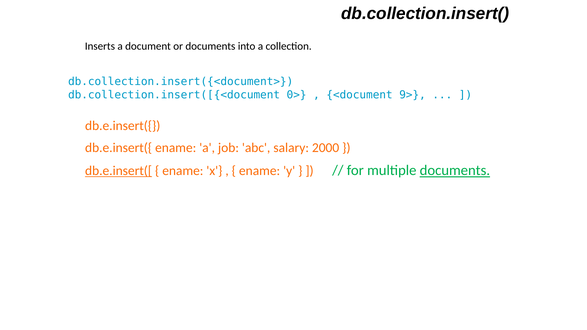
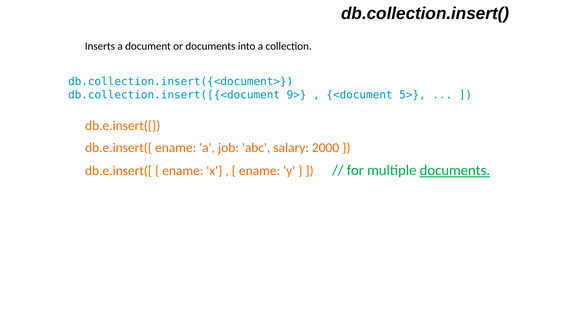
0>: 0> -> 9> (297, 95)
9>: 9> -> 5> (413, 95)
db.e.insert([ underline: present -> none (119, 171)
